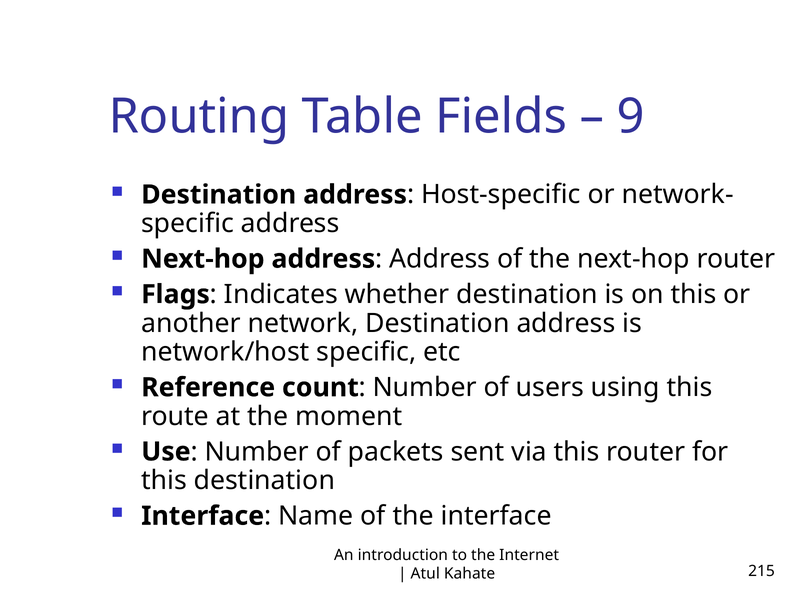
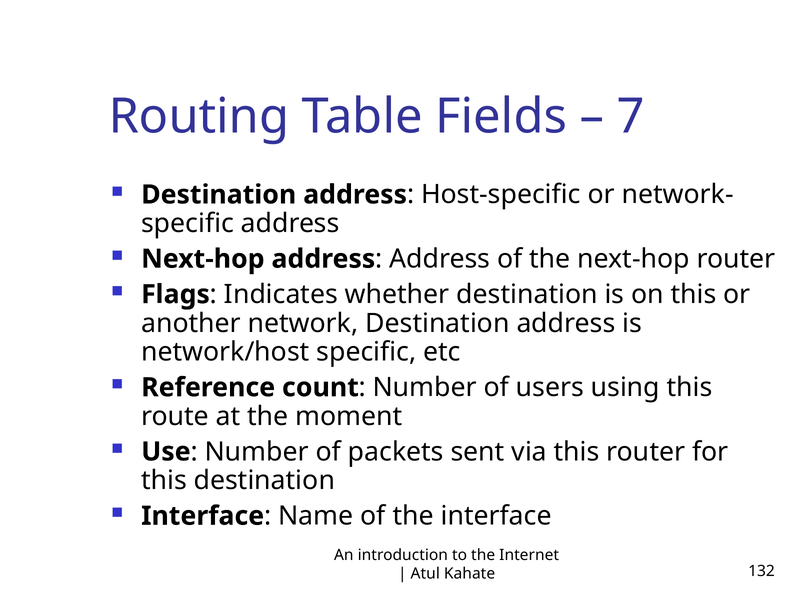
9: 9 -> 7 (631, 117)
215: 215 -> 132 (762, 571)
